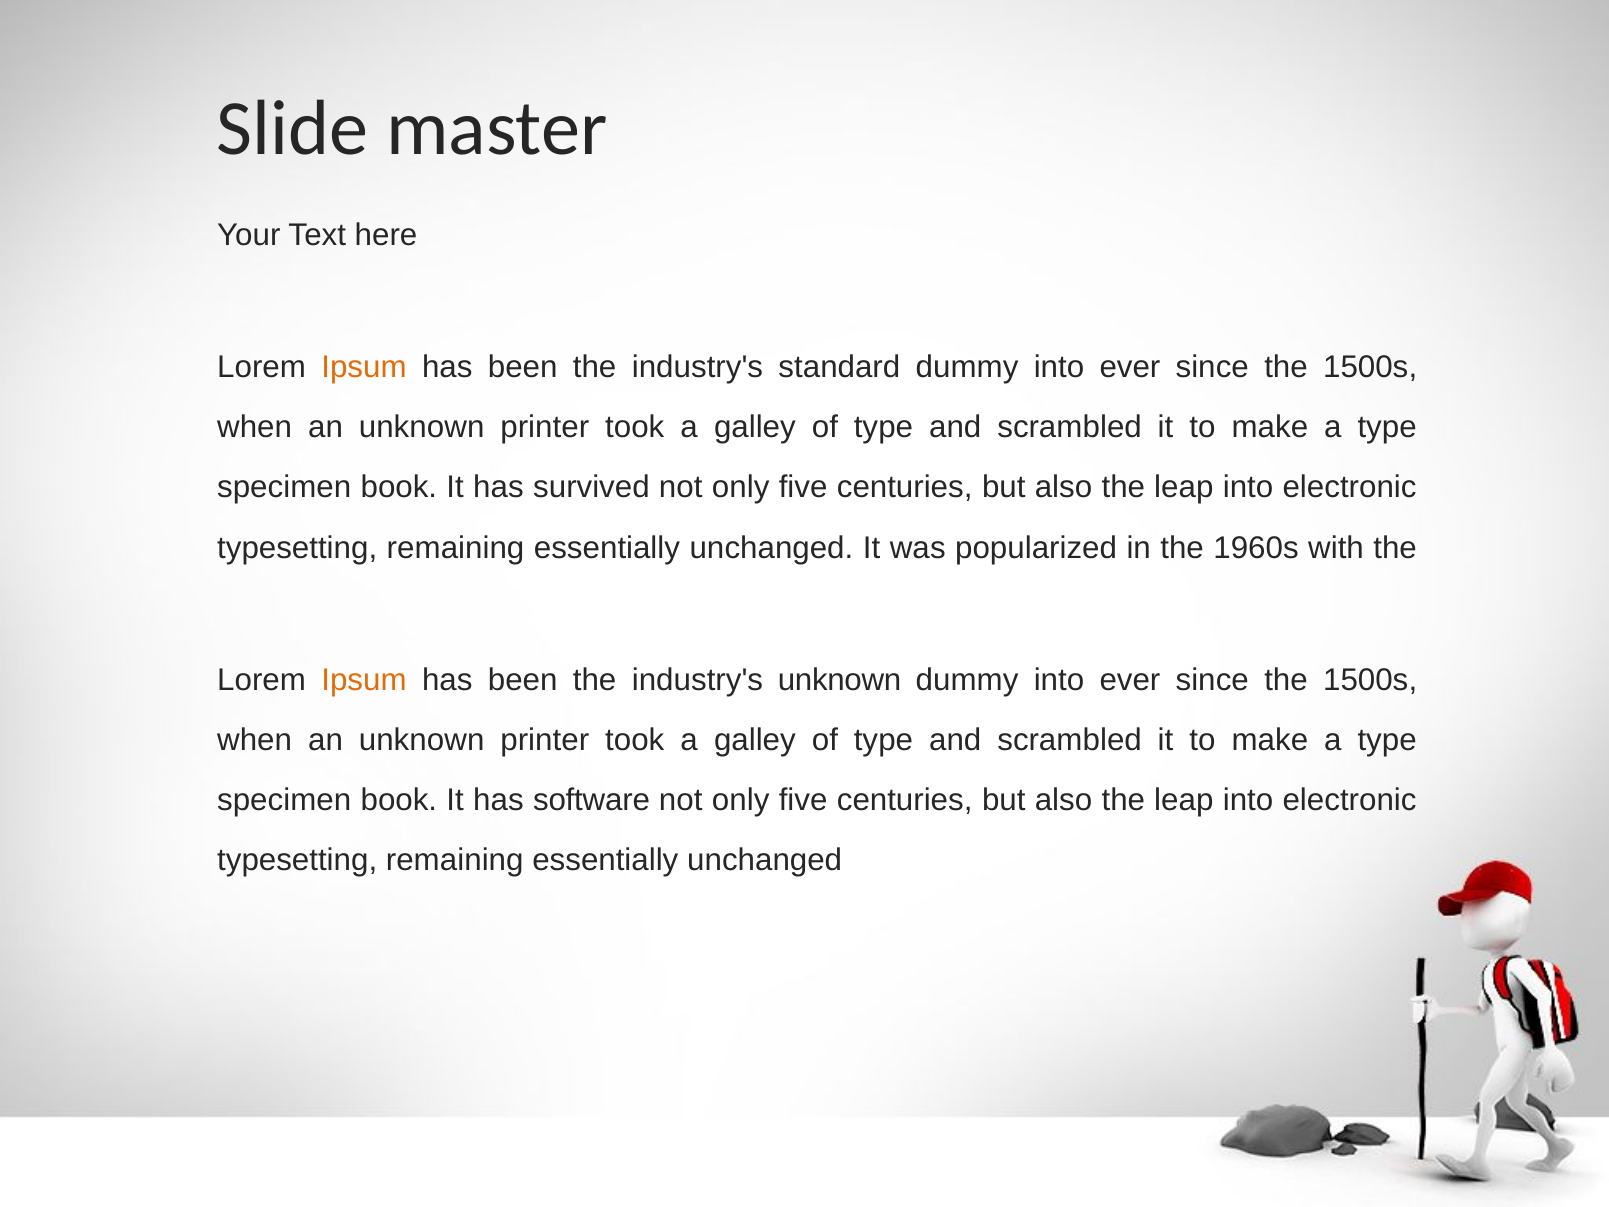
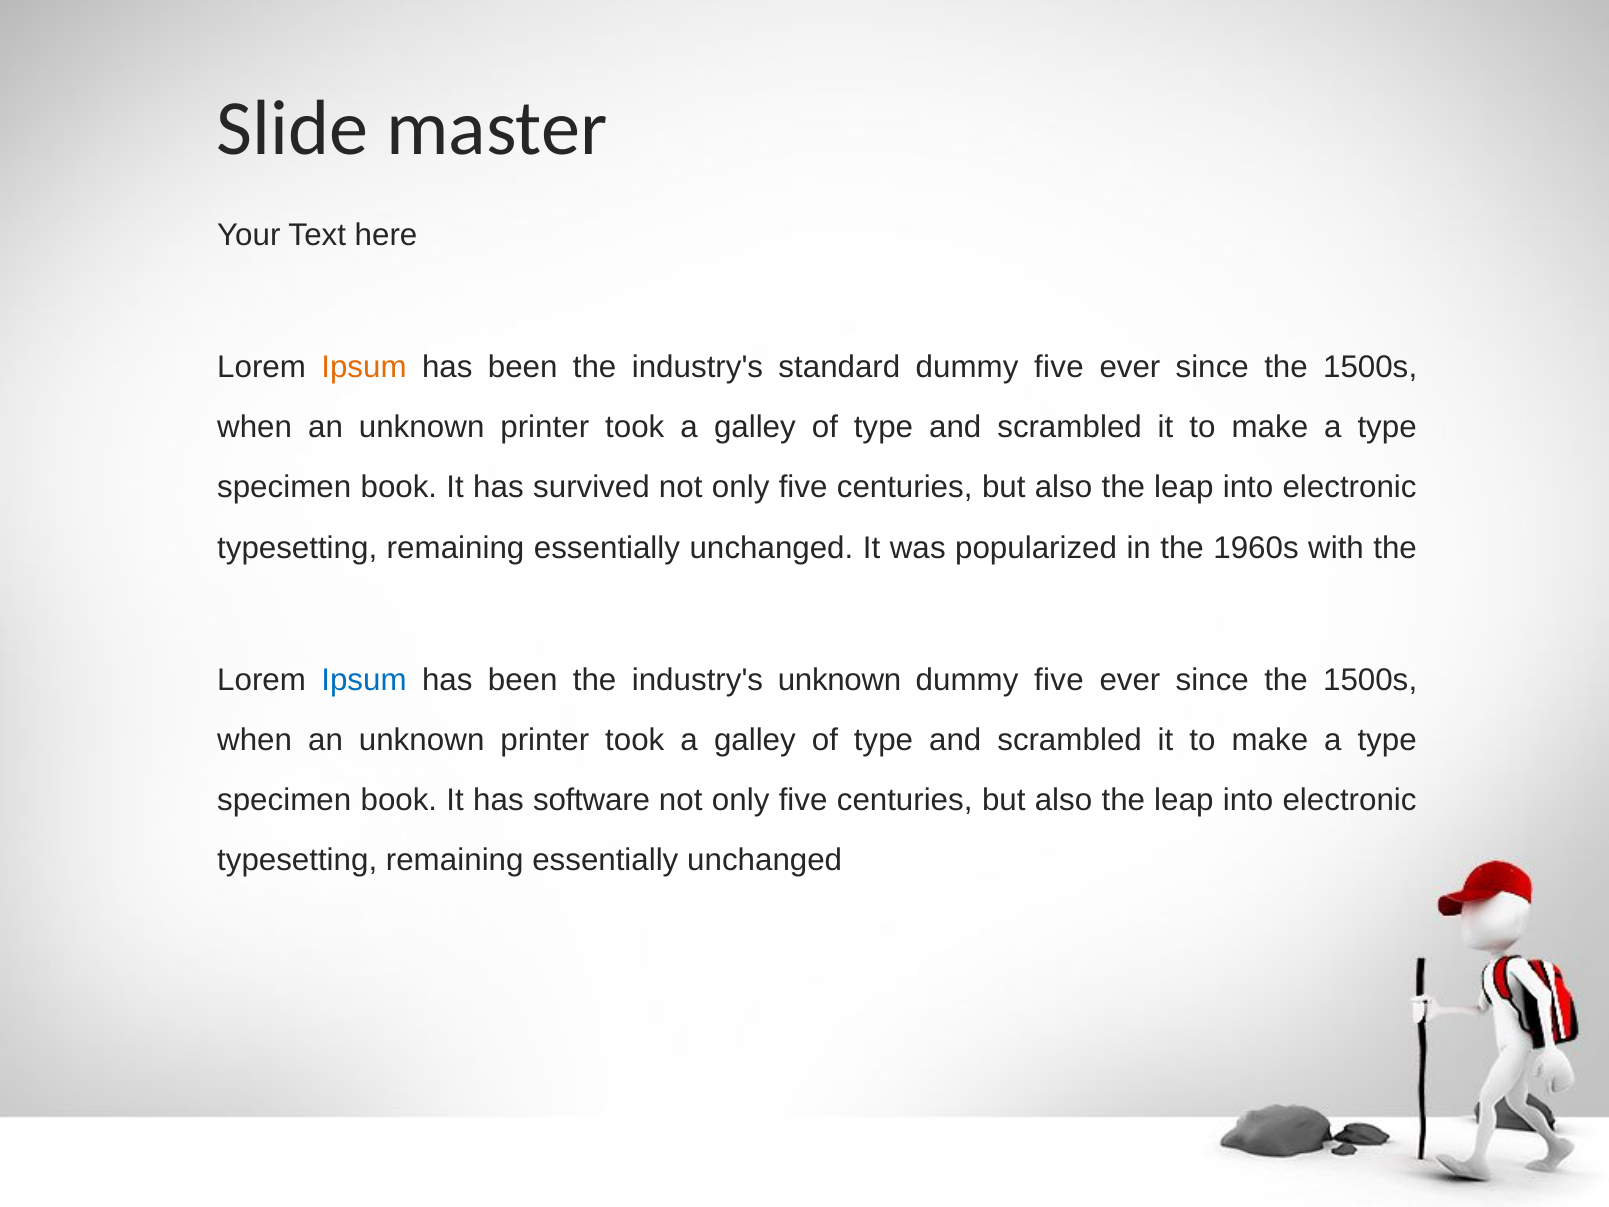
standard dummy into: into -> five (1059, 367)
Ipsum colour: orange -> blue (364, 680)
into: into -> five (1059, 680)
